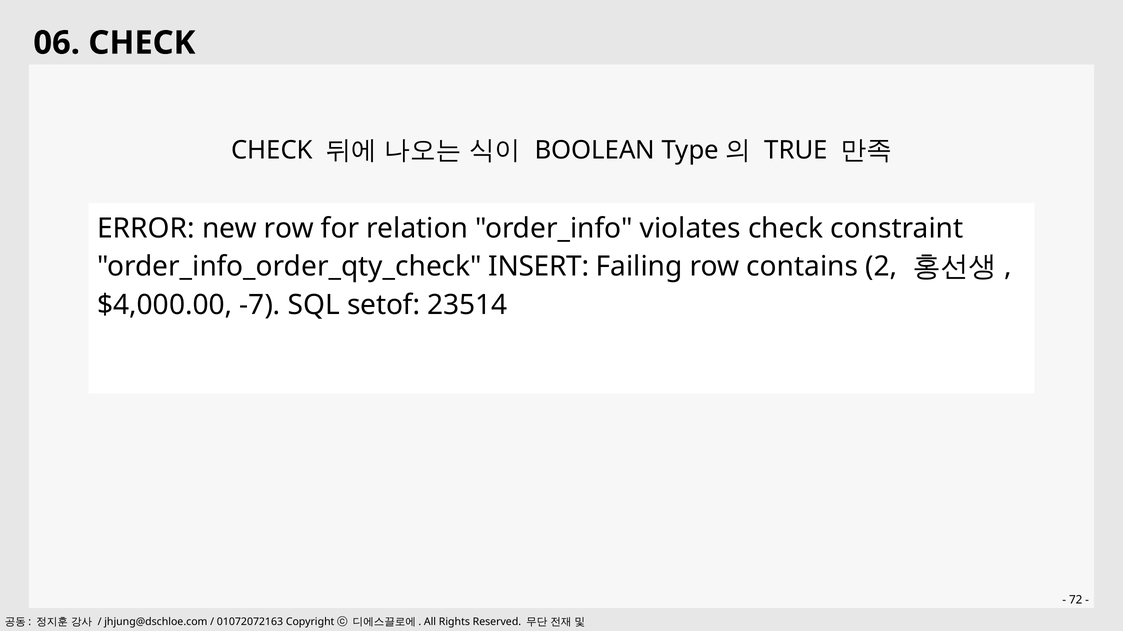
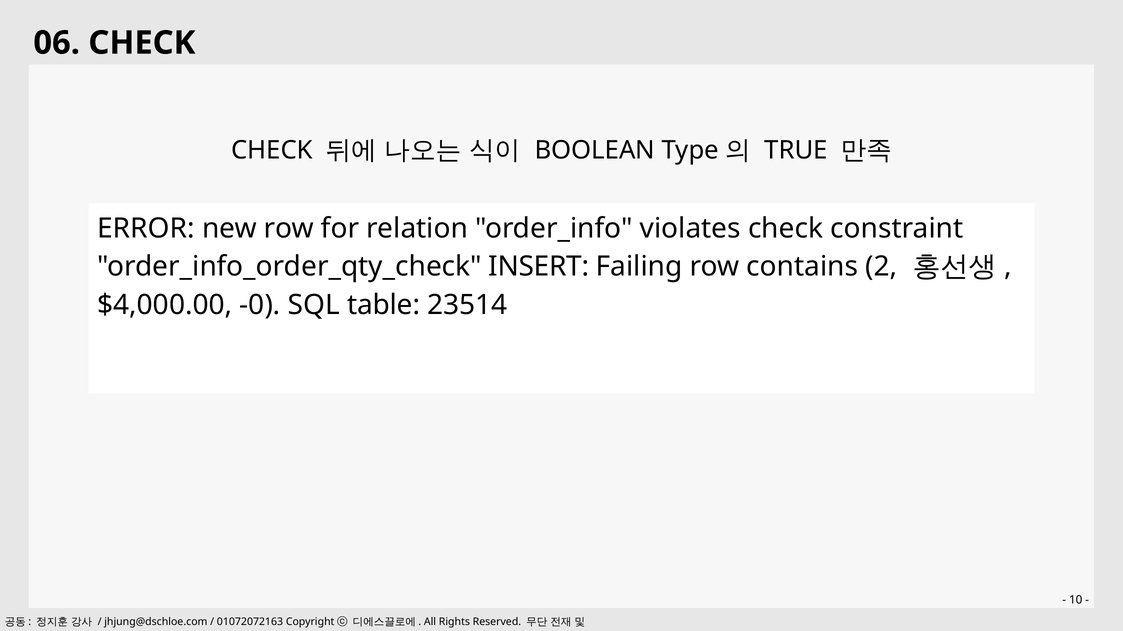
-7: -7 -> -0 (260, 305)
setof: setof -> table (384, 305)
72: 72 -> 10 (1076, 601)
